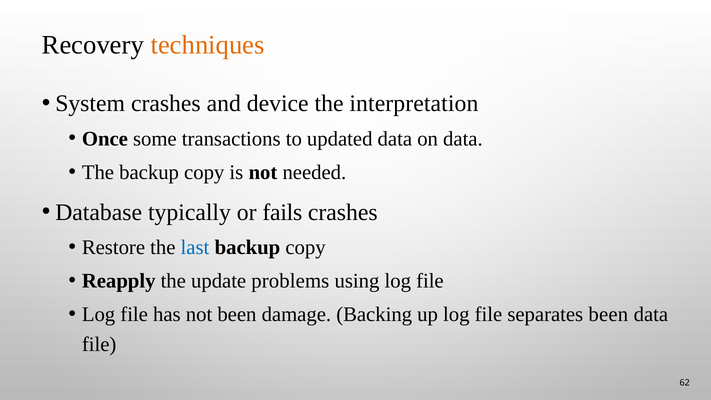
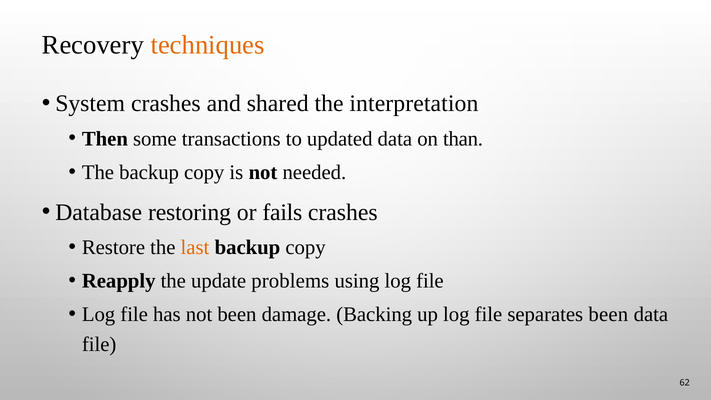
device: device -> shared (278, 104)
Once: Once -> Then (105, 139)
on data: data -> than (463, 139)
typically: typically -> restoring (190, 212)
last colour: blue -> orange (195, 247)
